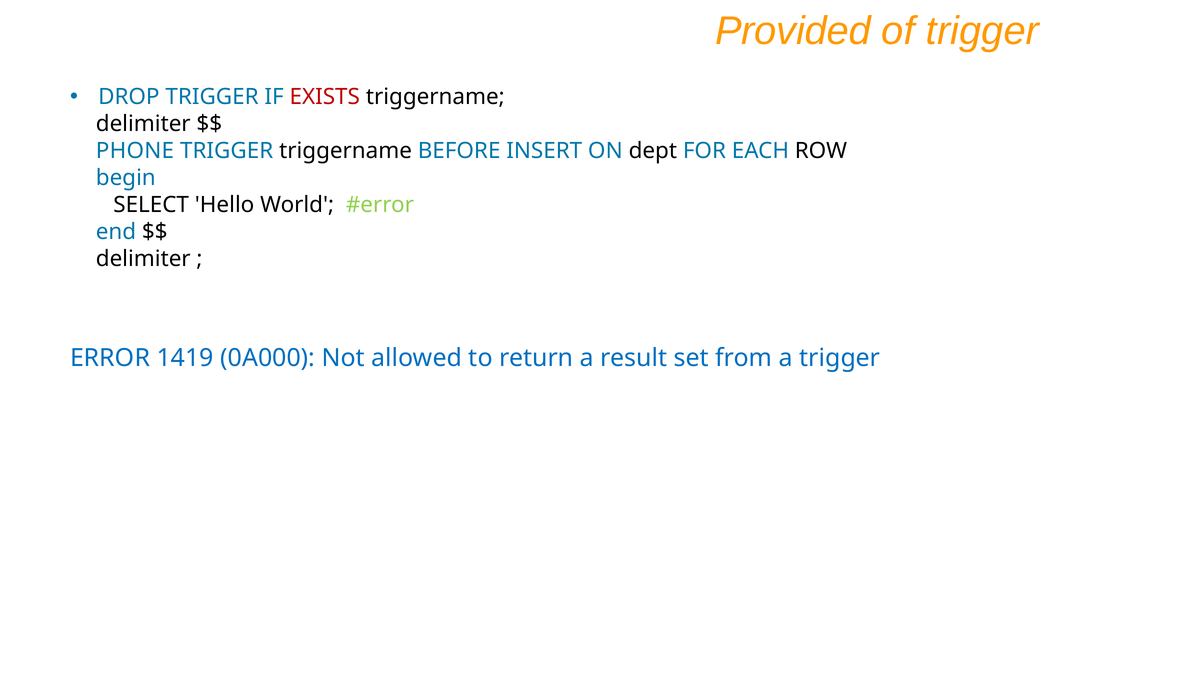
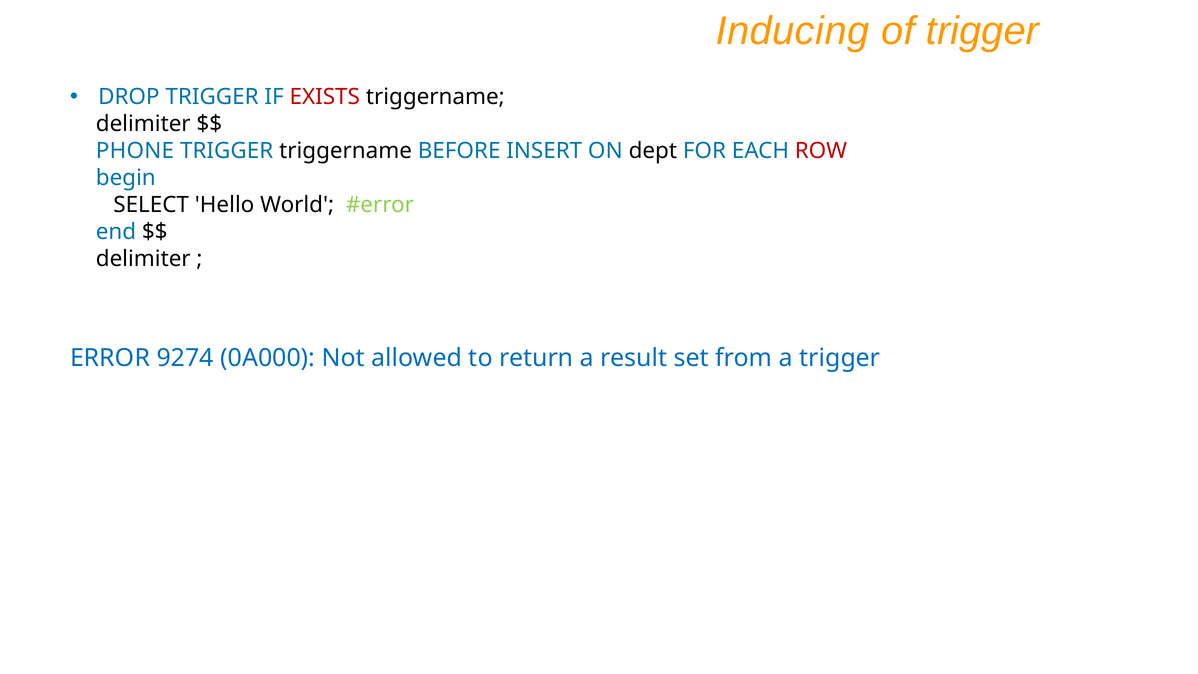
Provided: Provided -> Inducing (793, 31)
ROW colour: black -> red (821, 151)
1419: 1419 -> 9274 (185, 358)
